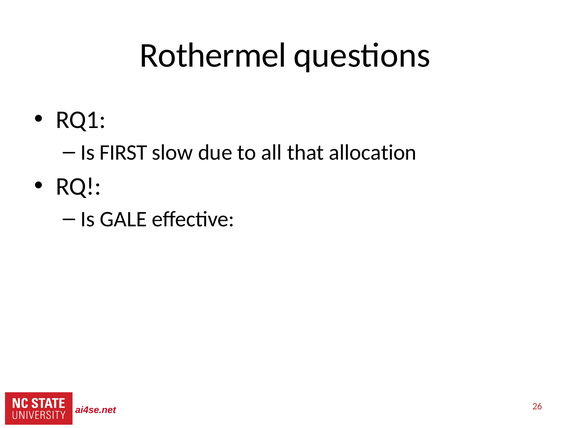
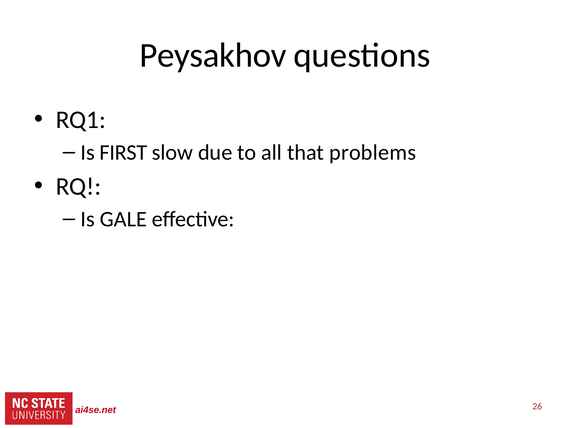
Rothermel: Rothermel -> Peysakhov (213, 55)
allocation: allocation -> problems (373, 153)
